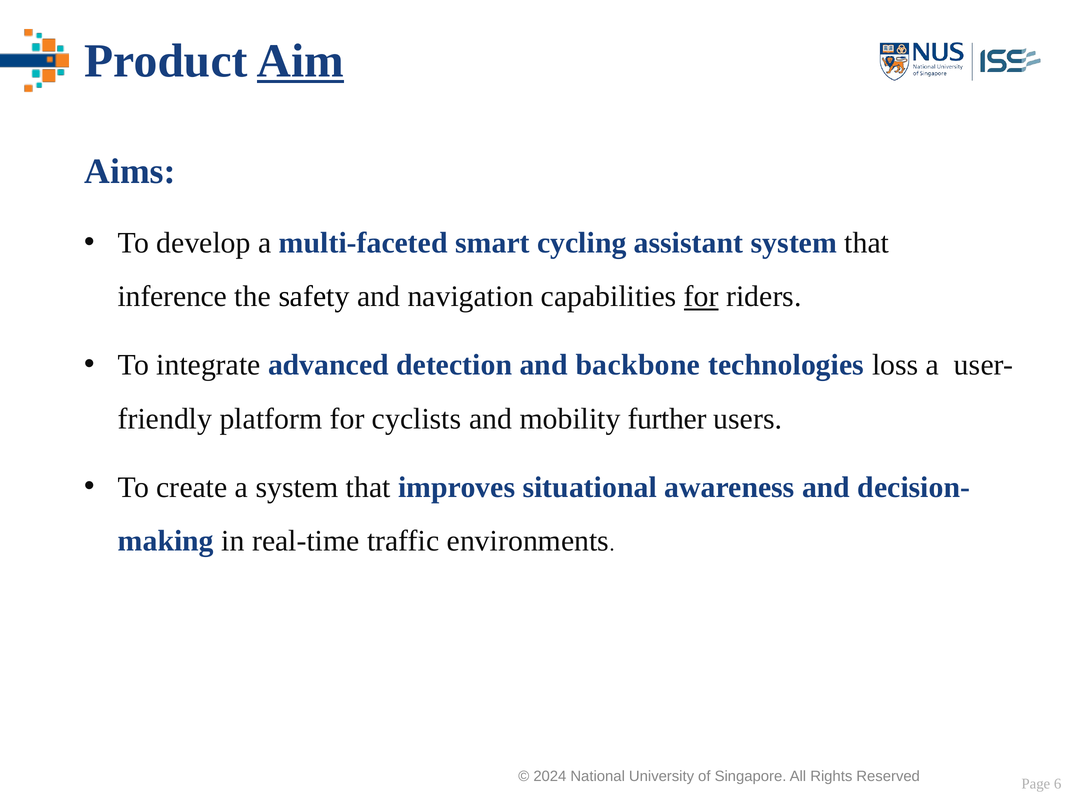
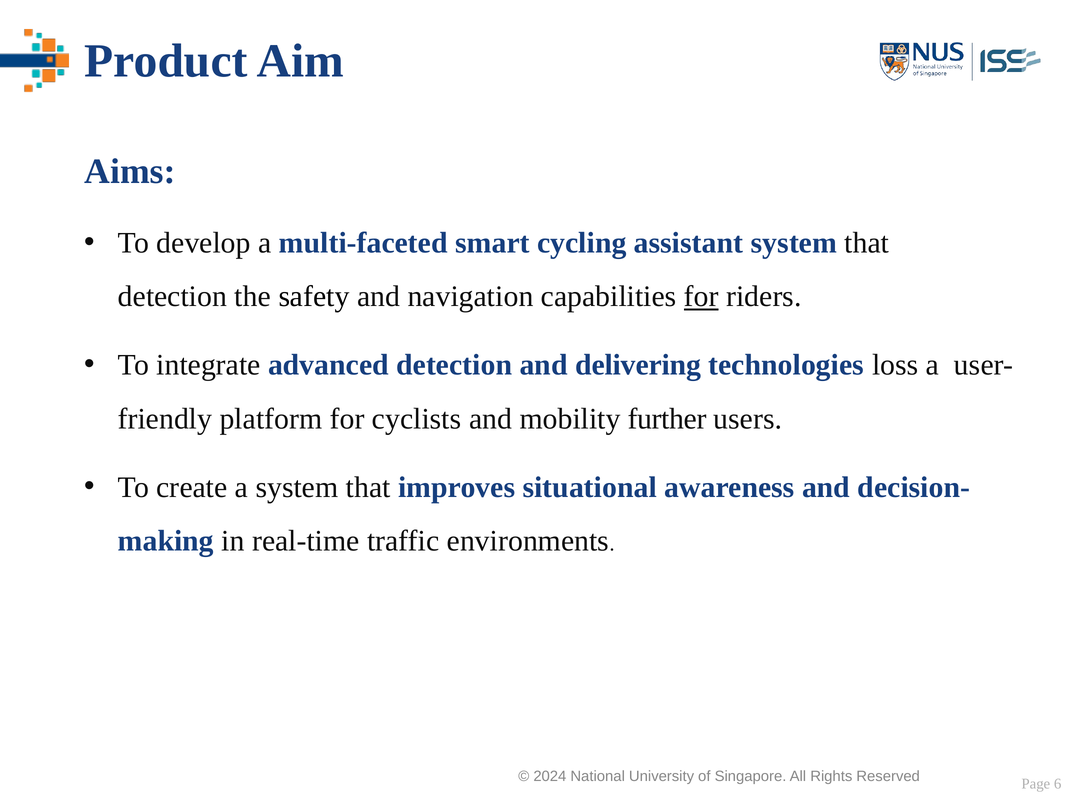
Aim underline: present -> none (301, 61)
inference: inference -> detection (172, 297)
backbone: backbone -> delivering (638, 365)
